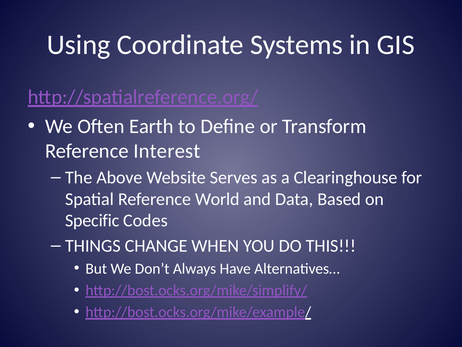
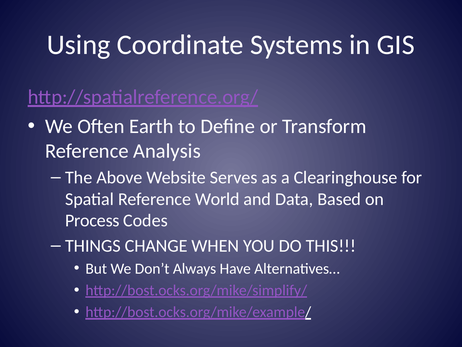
Interest: Interest -> Analysis (167, 151)
Specific: Specific -> Process (92, 220)
